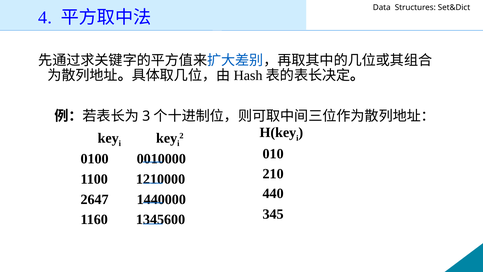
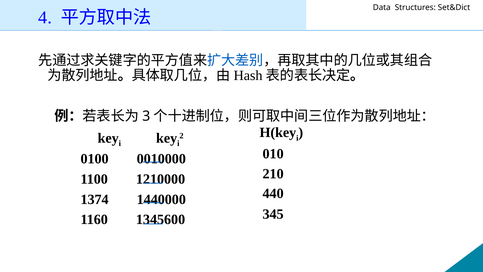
2647: 2647 -> 1374 (95, 199)
